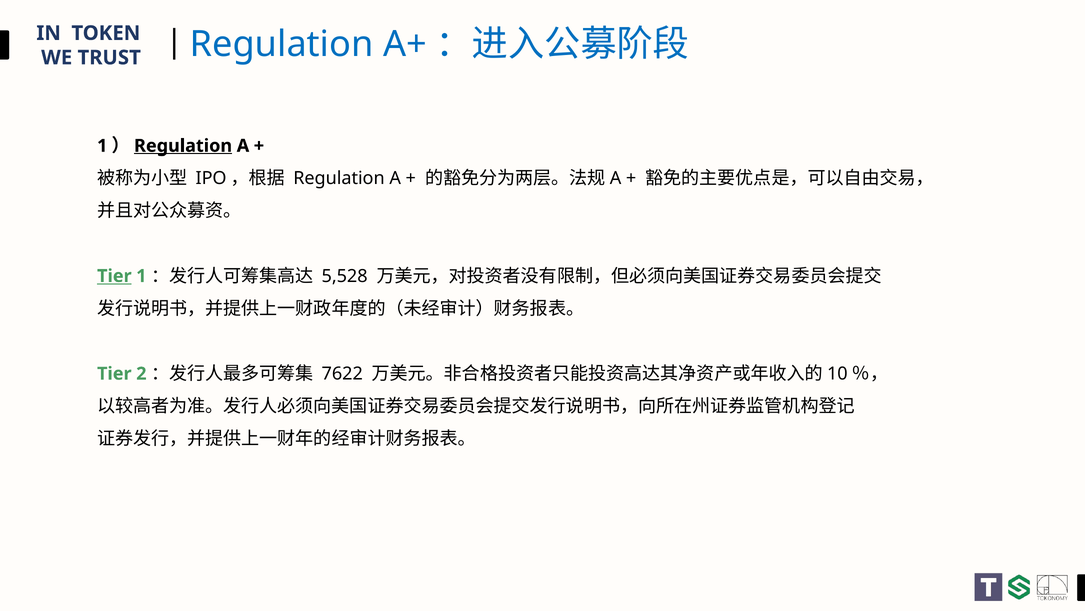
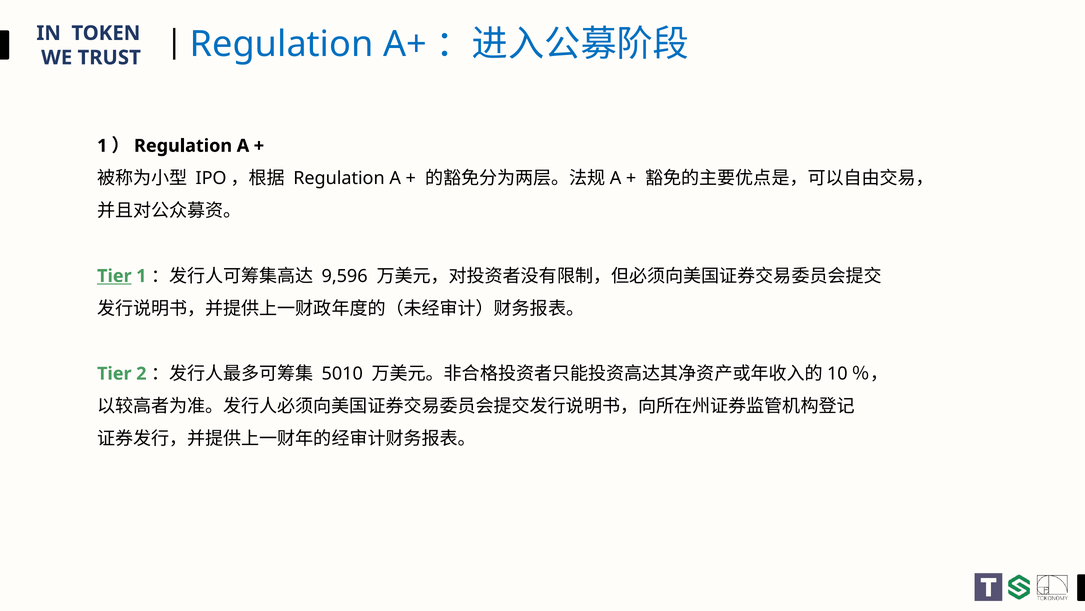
Regulation underline: present -> none (183, 146)
5,528: 5,528 -> 9,596 (345, 276)
7622: 7622 -> 5010 (342, 373)
